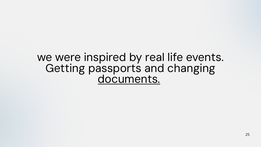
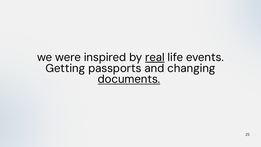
real underline: none -> present (155, 57)
